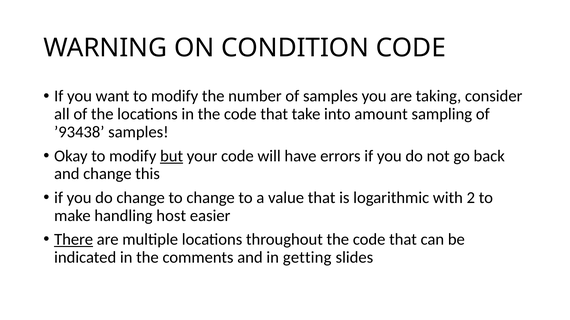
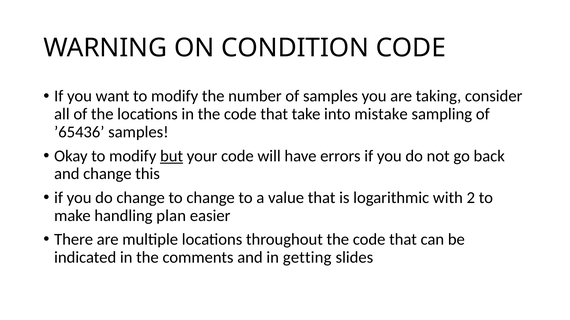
amount: amount -> mistake (381, 114)
’93438: ’93438 -> ’65436 (79, 132)
host: host -> plan (171, 216)
There underline: present -> none (74, 240)
